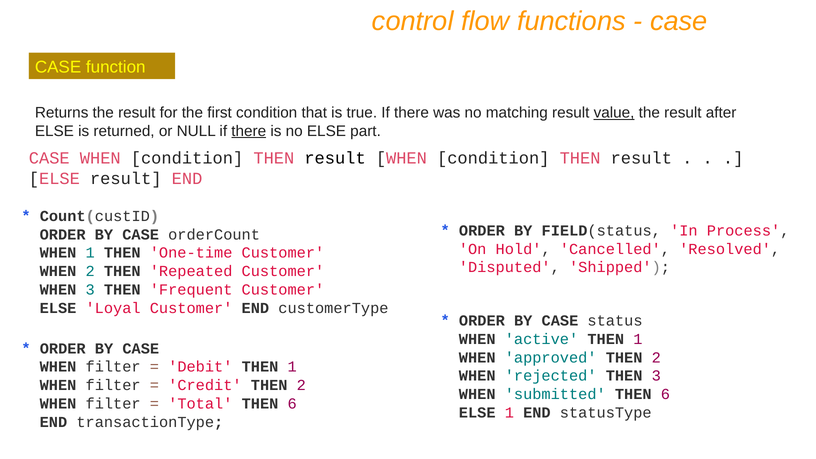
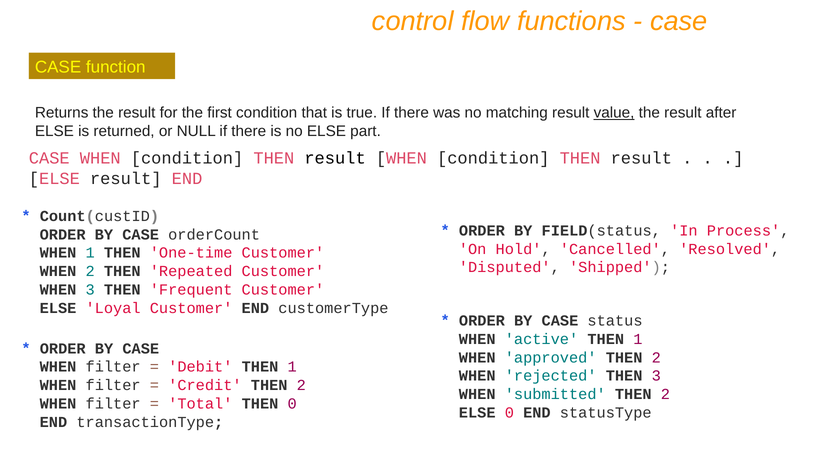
there underline: present -> none (249, 131)
submitted THEN 6: 6 -> 2 (665, 394)
Total THEN 6: 6 -> 0 (292, 404)
ELSE 1: 1 -> 0 (509, 413)
